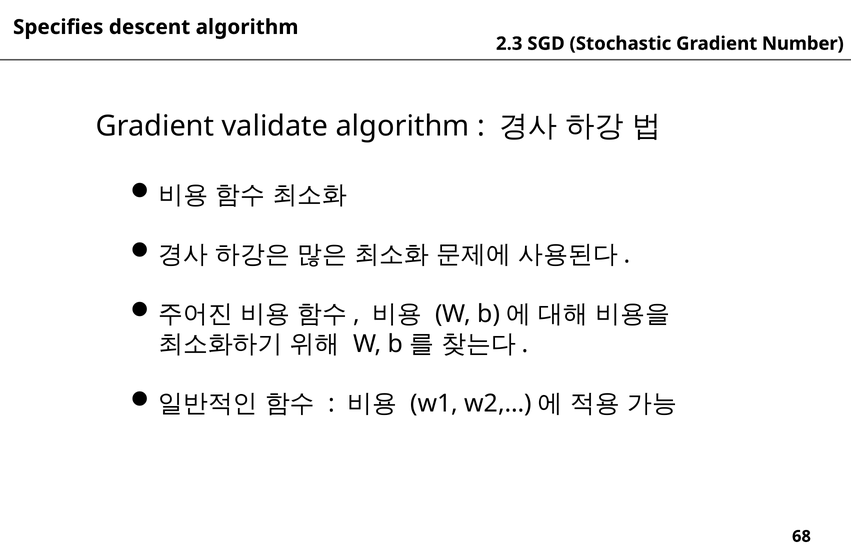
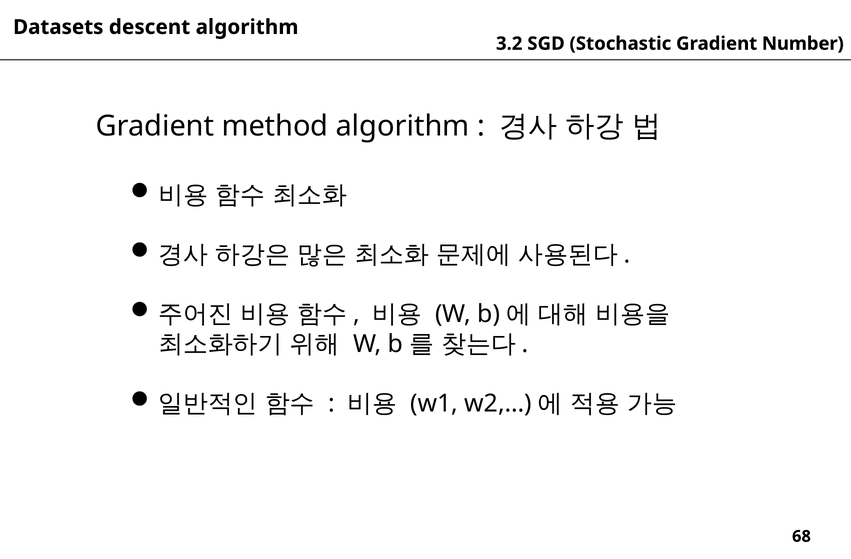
Specifies: Specifies -> Datasets (58, 27)
2.3: 2.3 -> 3.2 (509, 44)
validate: validate -> method (275, 126)
